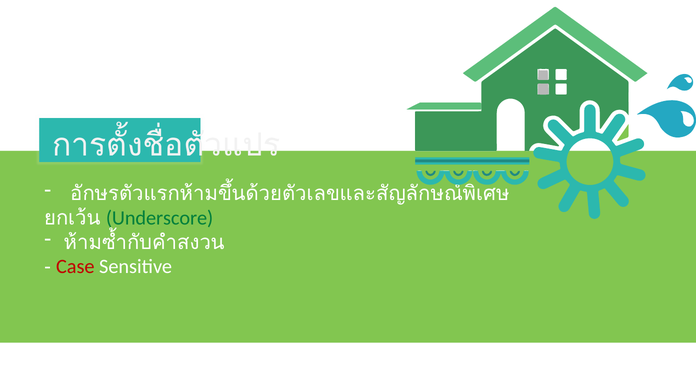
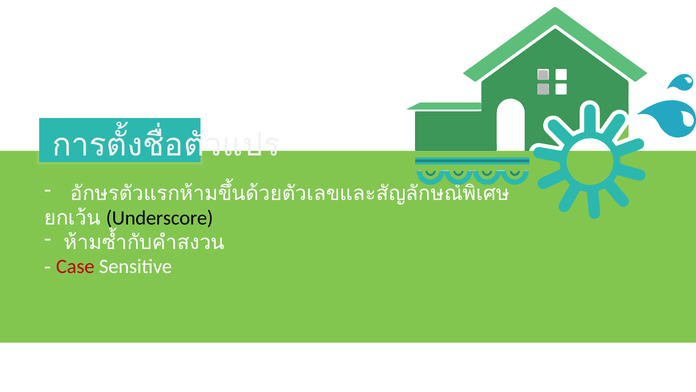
Underscore colour: green -> black (160, 218)
